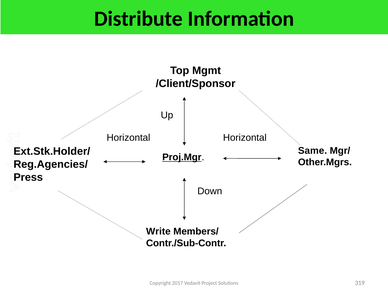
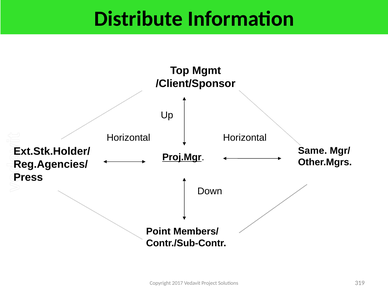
Write: Write -> Point (158, 231)
